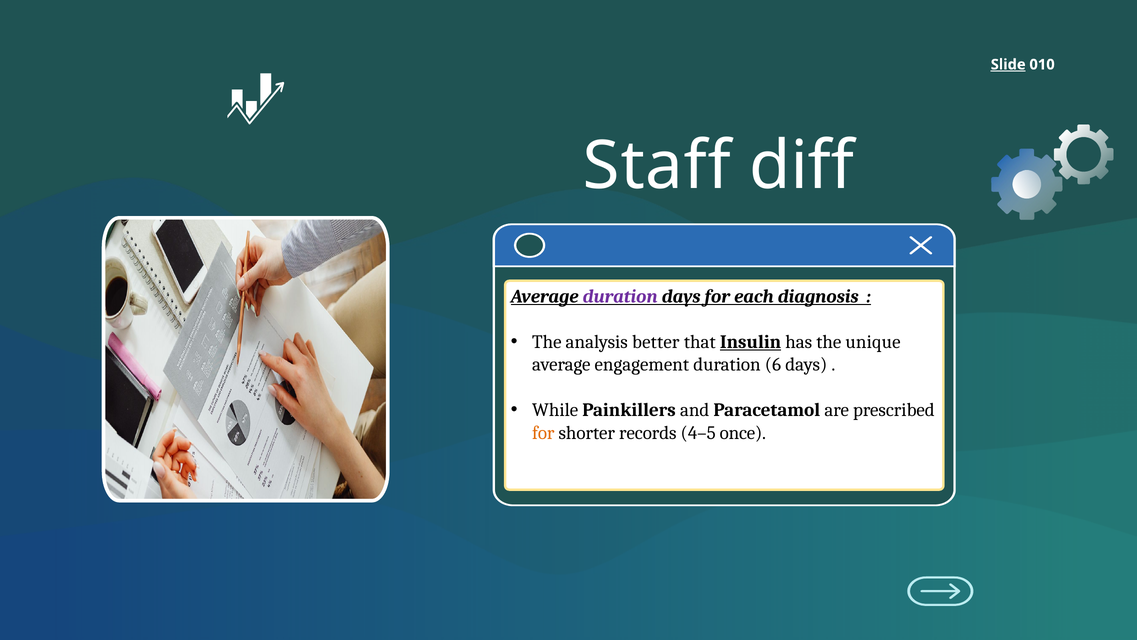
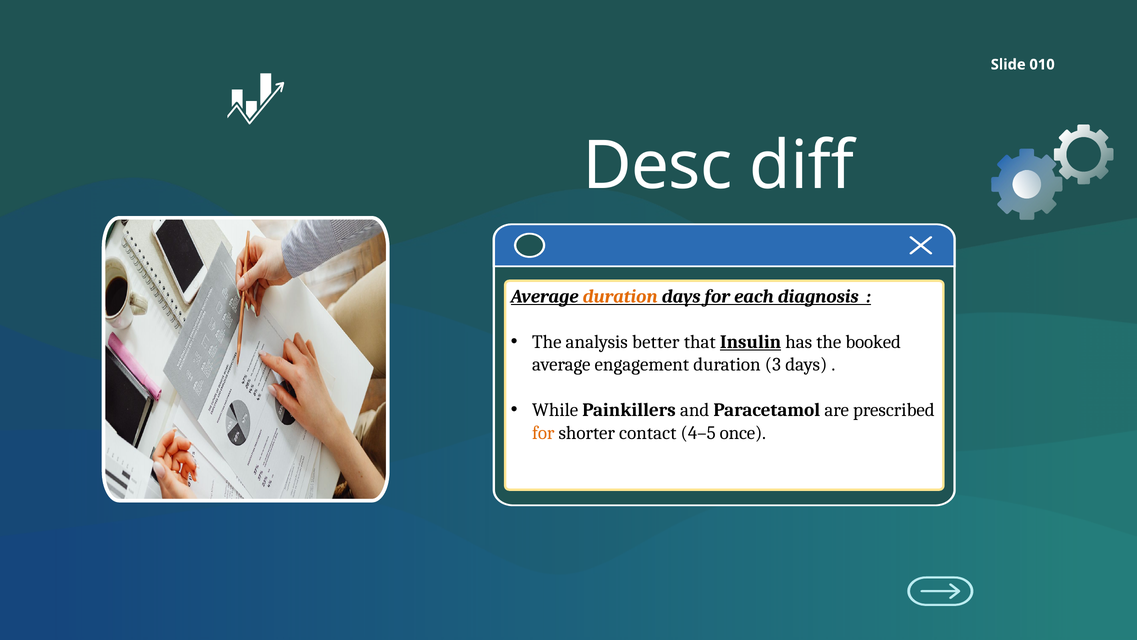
Slide underline: present -> none (1008, 65)
Staff: Staff -> Desc (658, 166)
duration colour: purple -> orange (620, 296)
unique: unique -> booked (873, 342)
6: 6 -> 3 (773, 364)
records: records -> contact (648, 433)
